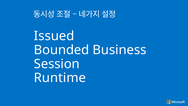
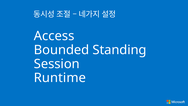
Issued: Issued -> Access (54, 36)
Business: Business -> Standing (120, 50)
